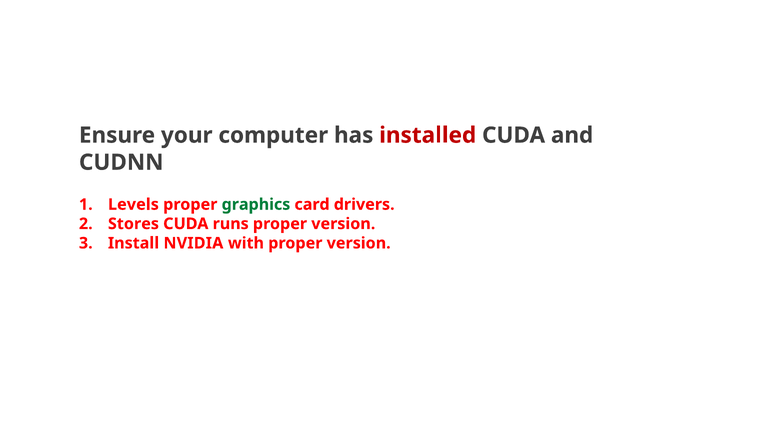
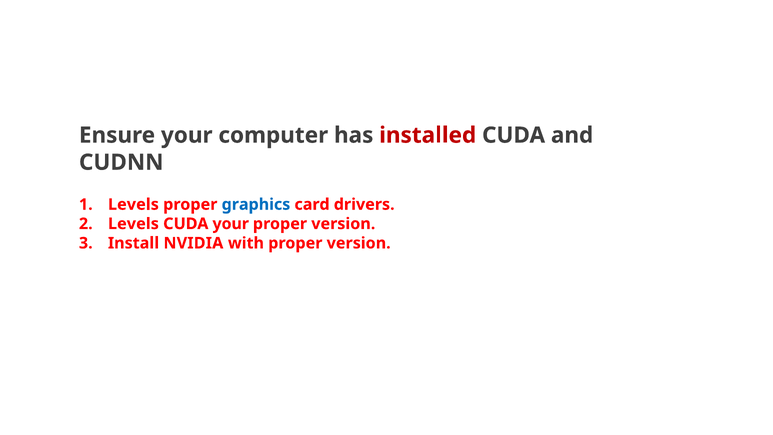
graphics colour: green -> blue (256, 204)
Stores: Stores -> Levels (133, 224)
CUDA runs: runs -> your (231, 224)
